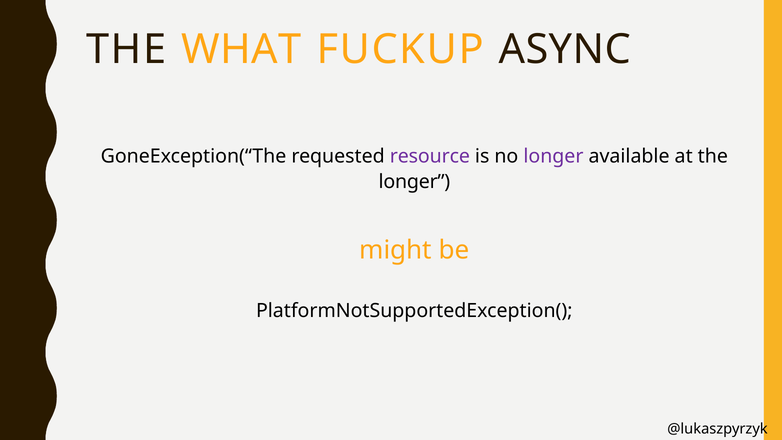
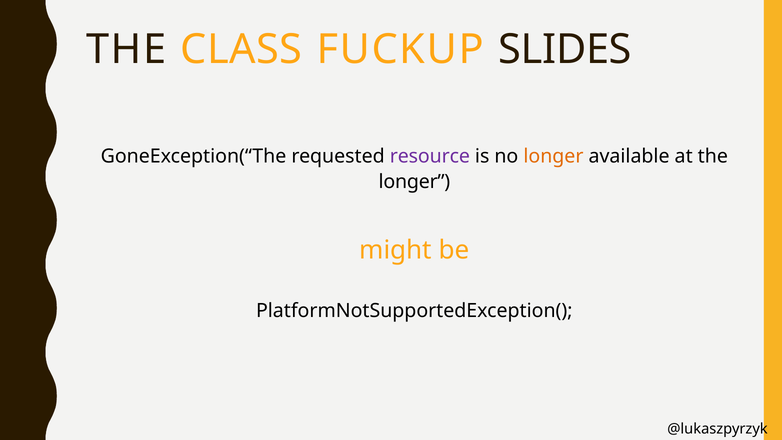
WHAT: WHAT -> CLASS (241, 50)
ASYNC: ASYNC -> SLIDES (565, 50)
longer colour: purple -> orange (553, 156)
